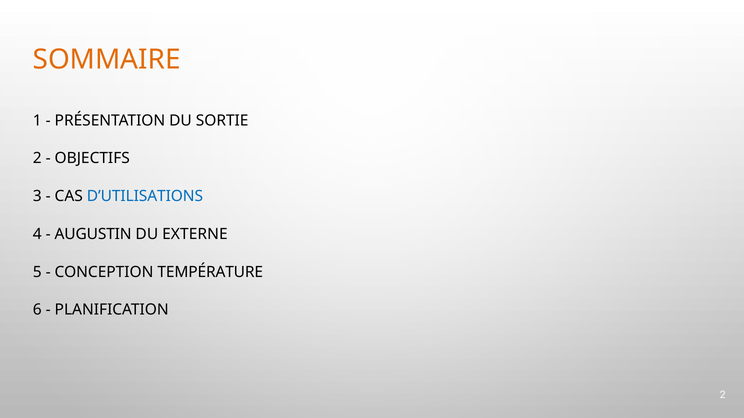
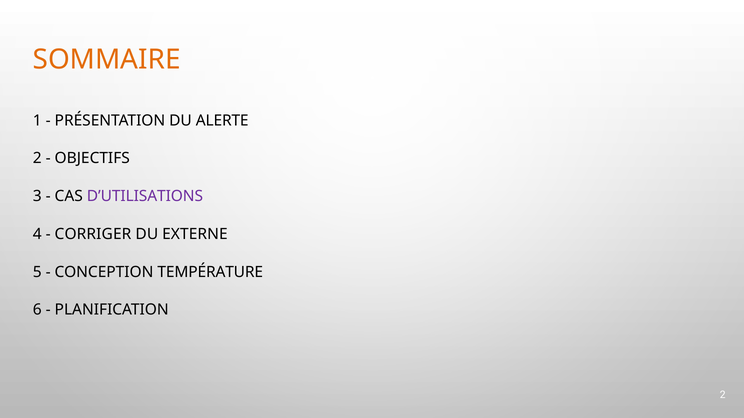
SORTIE: SORTIE -> ALERTE (222, 121)
D’UTILISATIONS colour: blue -> purple (145, 196)
AUGUSTIN: AUGUSTIN -> CORRIGER (93, 234)
